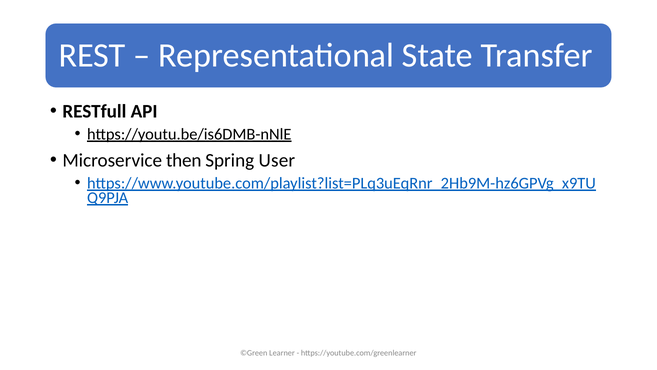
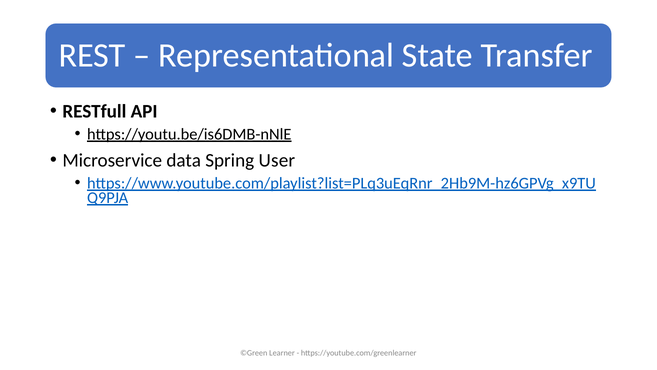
then: then -> data (184, 160)
